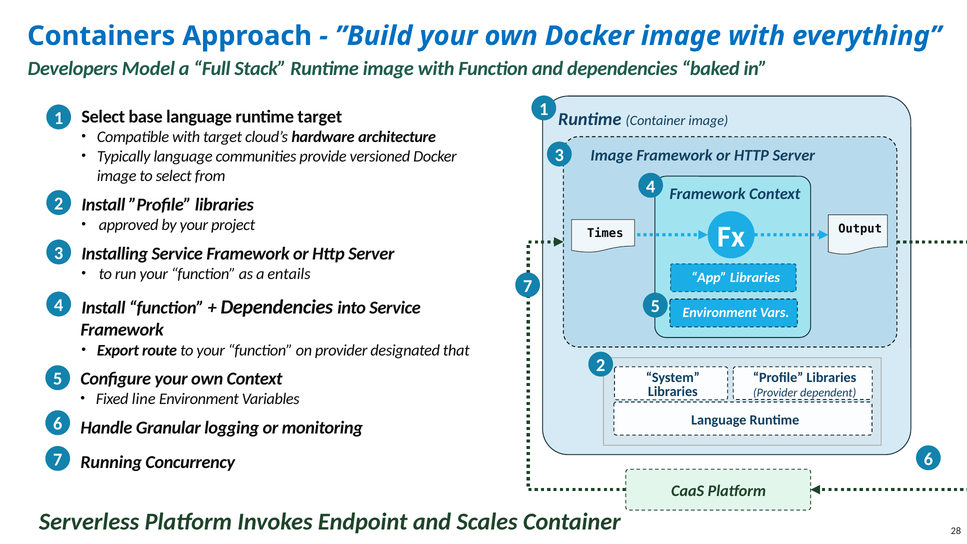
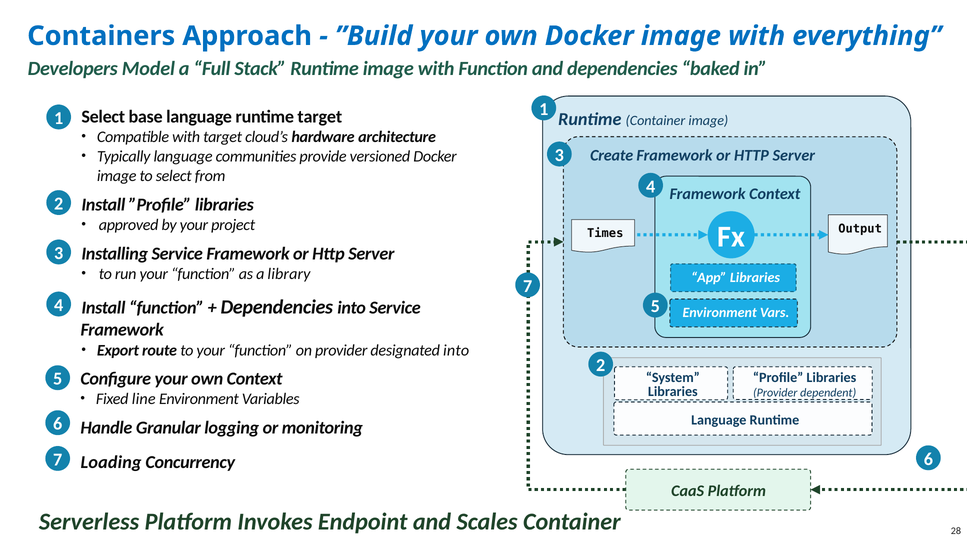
Image: Image -> Create (612, 156)
entails: entails -> library (289, 274)
designated that: that -> into (456, 350)
Running: Running -> Loading (111, 462)
